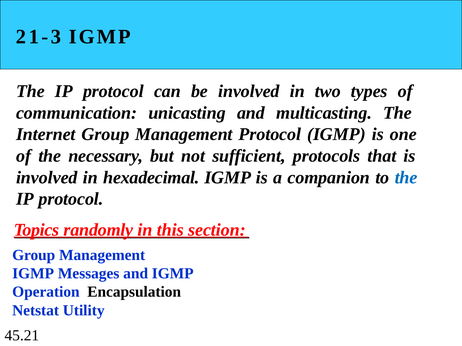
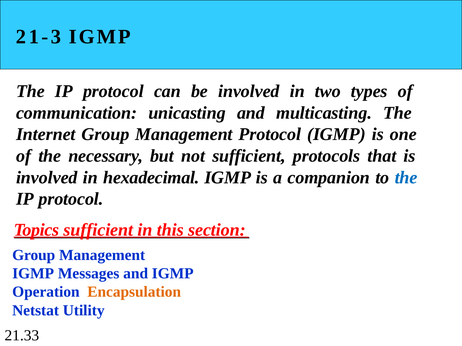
Topics randomly: randomly -> sufficient (98, 230)
Encapsulation colour: black -> orange (134, 292)
45.21: 45.21 -> 21.33 (22, 336)
